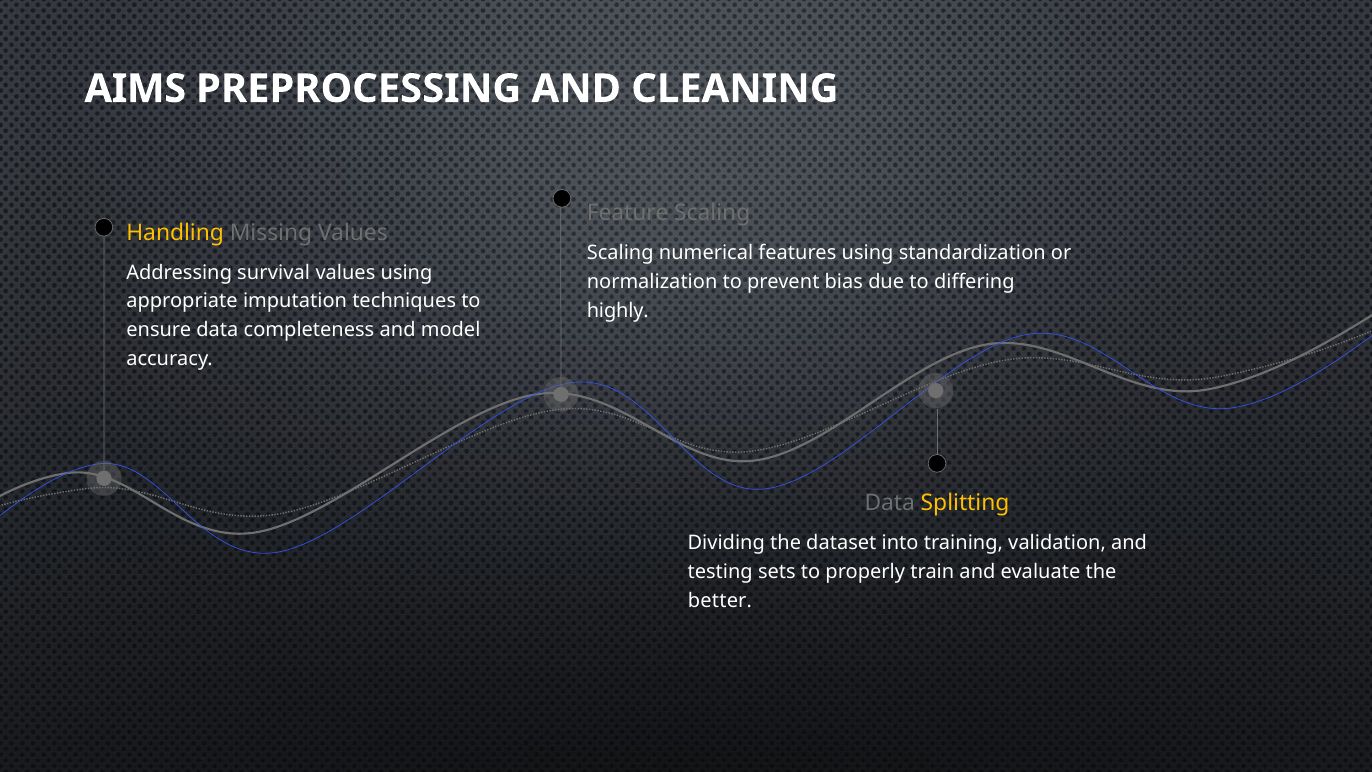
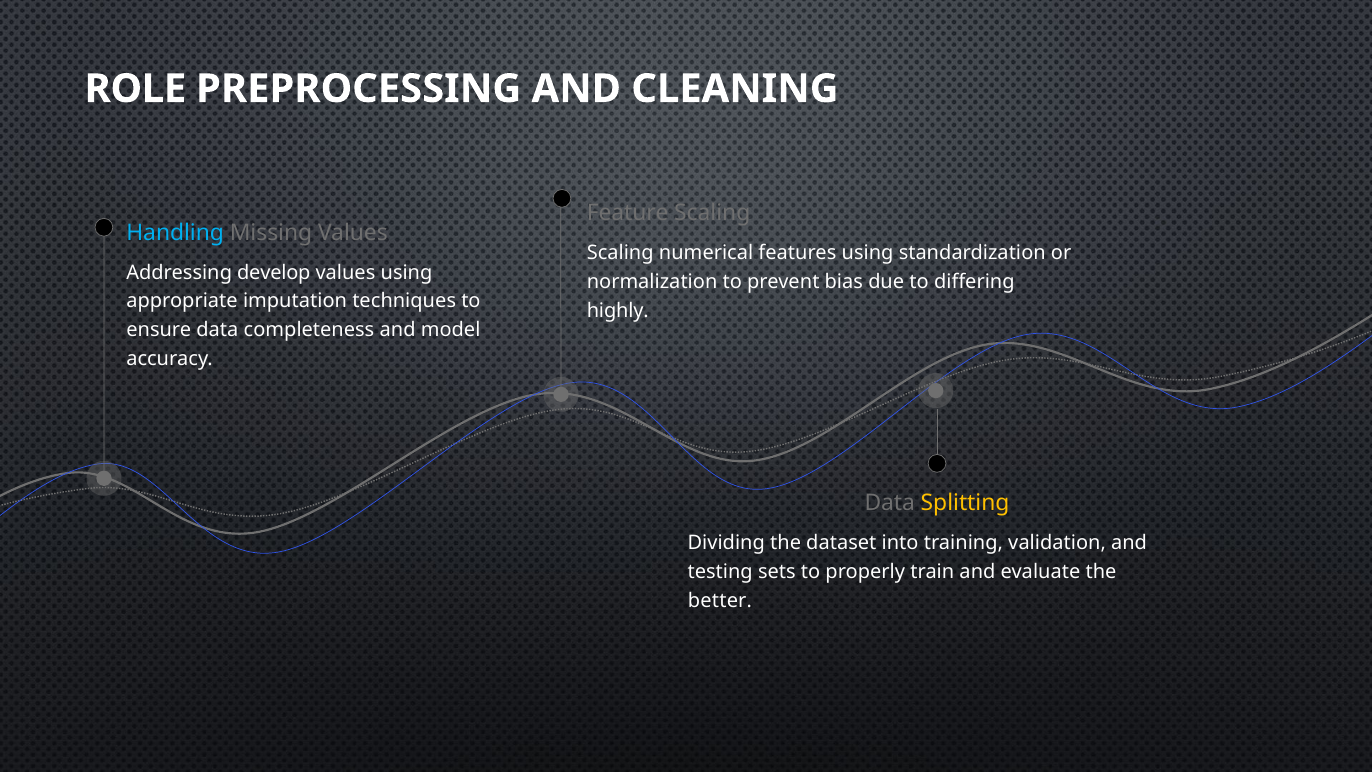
AIMS: AIMS -> ROLE (135, 89)
Handling colour: yellow -> light blue (175, 233)
survival: survival -> develop (274, 272)
